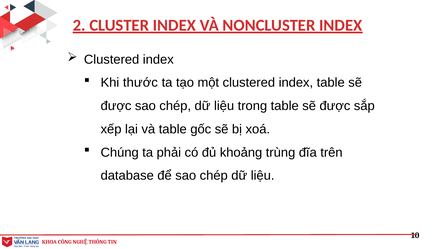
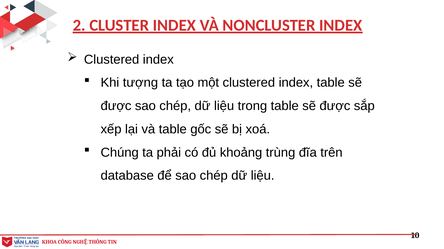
thước: thước -> tượng (140, 83)
